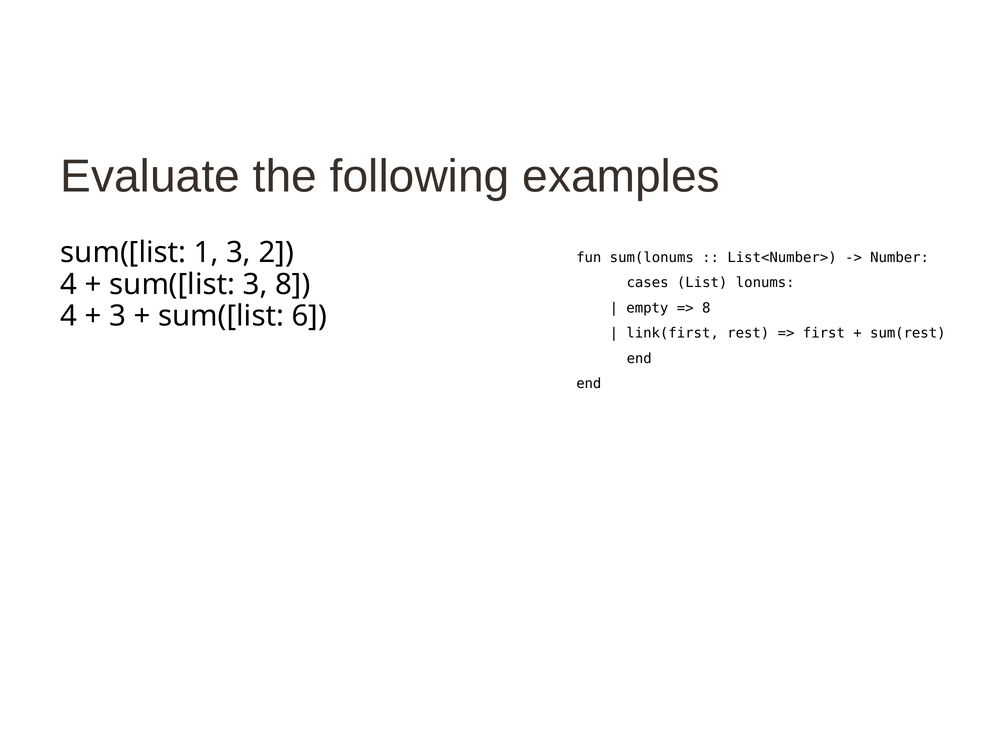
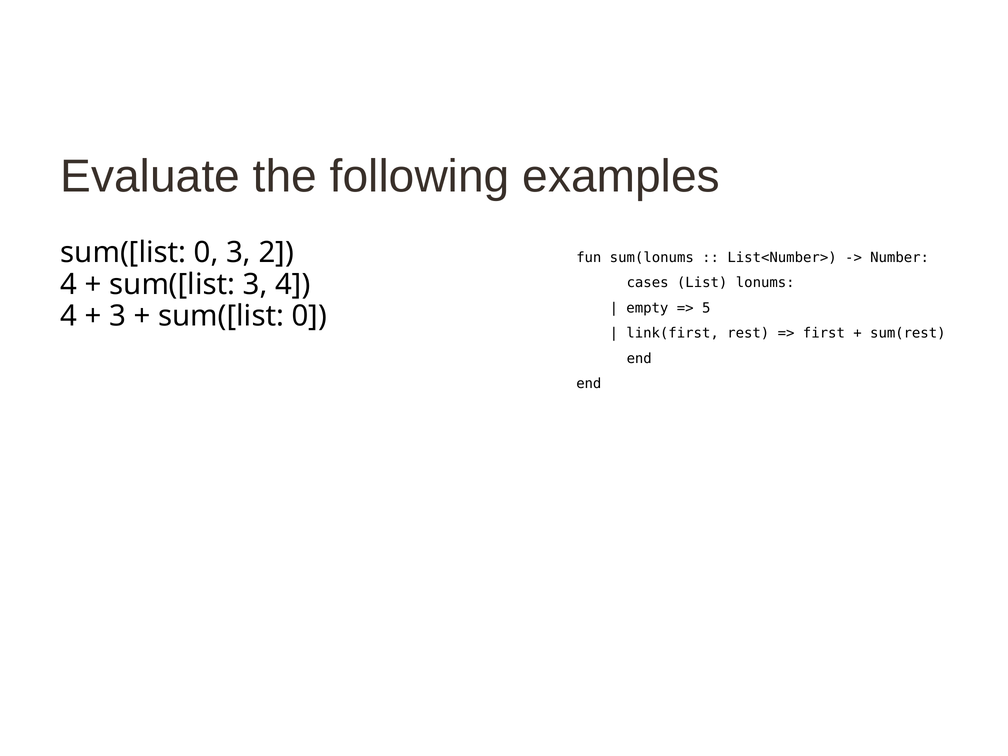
1: 1 -> 0 (206, 253)
3 8: 8 -> 4 (293, 284)
8: 8 -> 5 (706, 308)
6: 6 -> 0 (309, 316)
